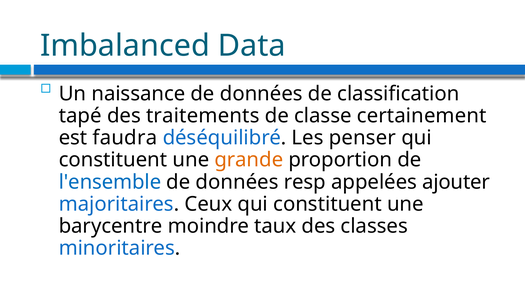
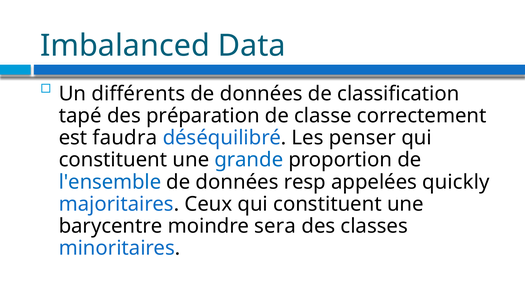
naissance: naissance -> différents (138, 94)
traitements: traitements -> préparation (203, 116)
certainement: certainement -> correctement (422, 116)
grande colour: orange -> blue (249, 160)
ajouter: ajouter -> quickly (456, 182)
taux: taux -> sera (275, 226)
